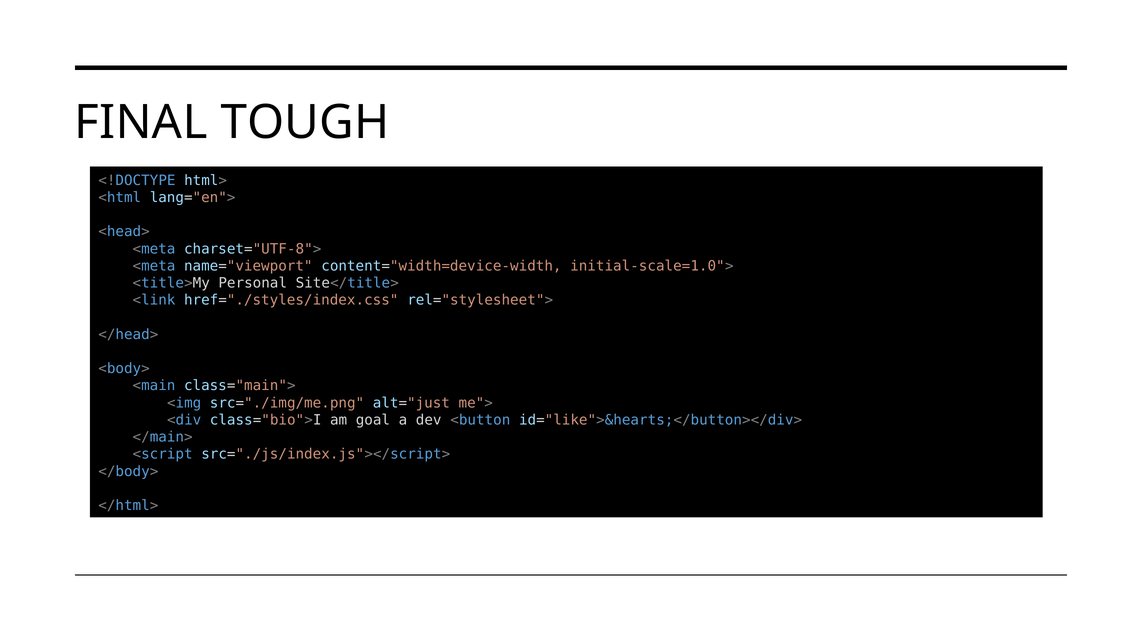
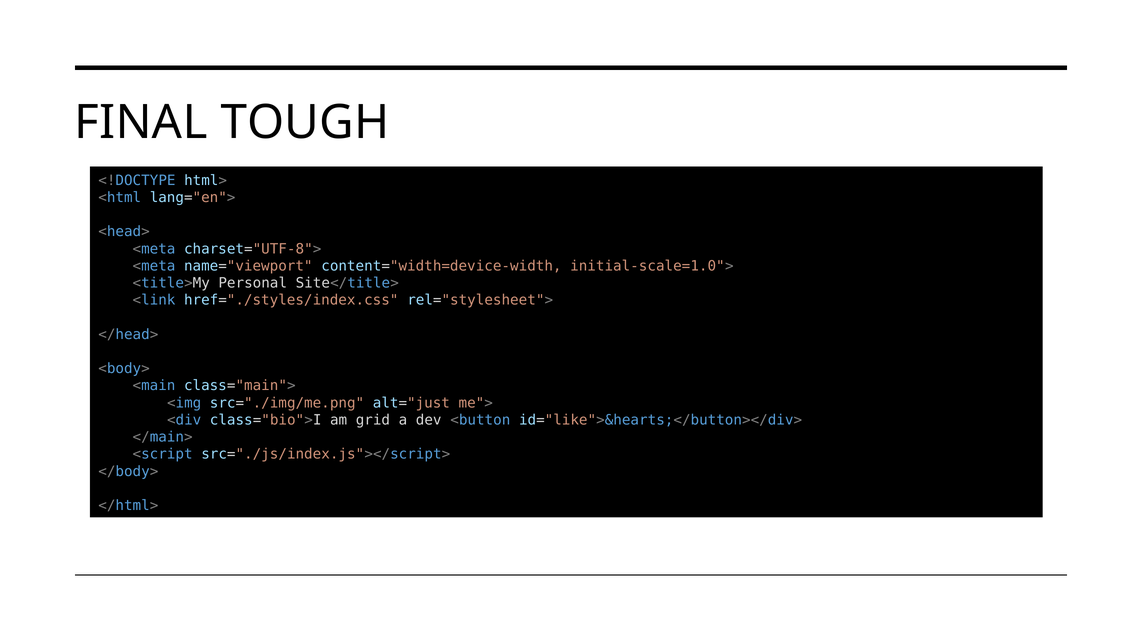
goal: goal -> grid (373, 420)
